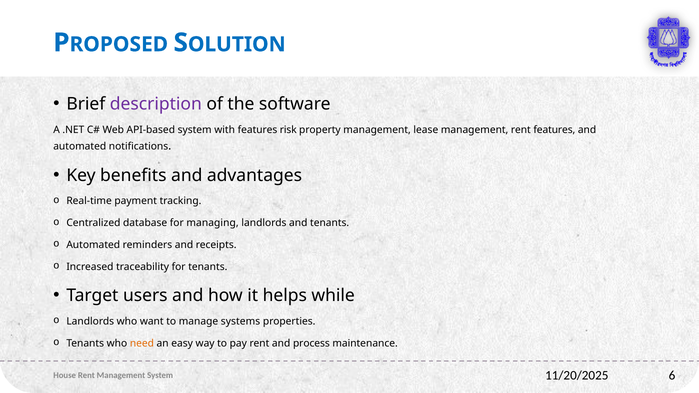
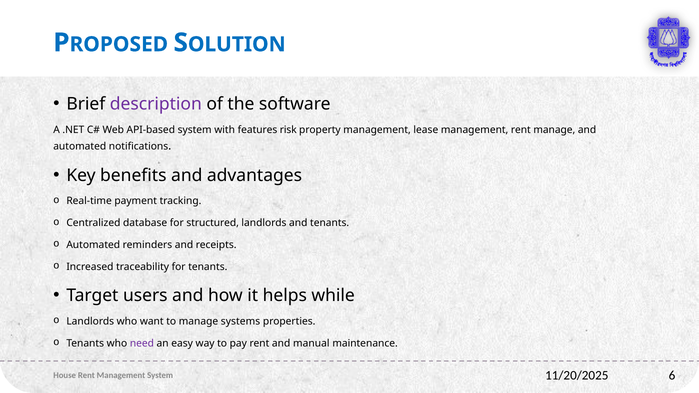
rent features: features -> manage (554, 130)
managing: managing -> structured (213, 223)
need colour: orange -> purple (142, 343)
process: process -> manual (311, 343)
